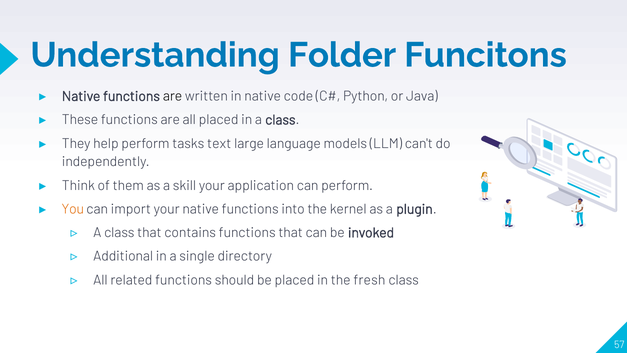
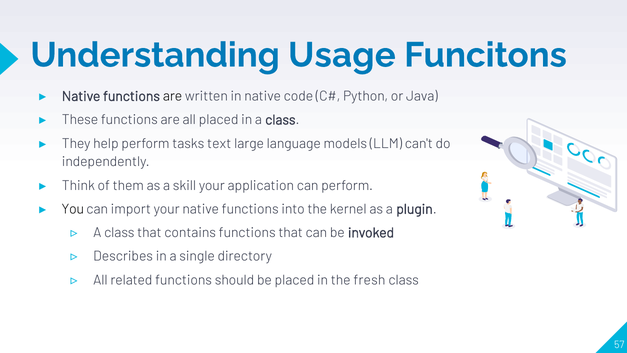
Folder: Folder -> Usage (342, 55)
You colour: orange -> black (73, 209)
Additional: Additional -> Describes (123, 256)
